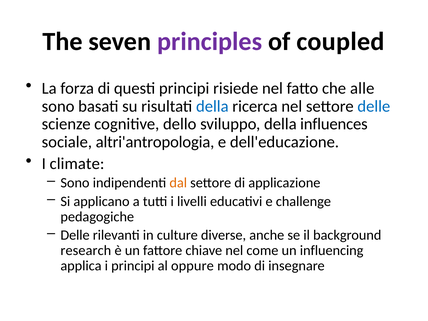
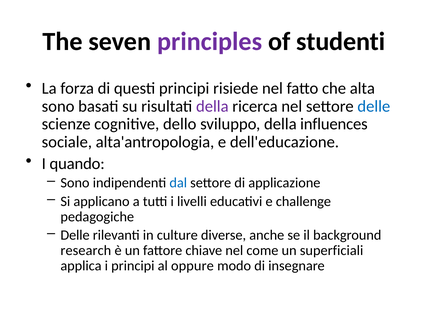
coupled: coupled -> studenti (341, 41)
alle: alle -> alta (362, 88)
della colour: blue -> purple (212, 106)
altri'antropologia: altri'antropologia -> alta'antropologia (155, 142)
climate: climate -> quando (77, 164)
dal colour: orange -> blue (178, 183)
influencing: influencing -> superficiali (332, 251)
